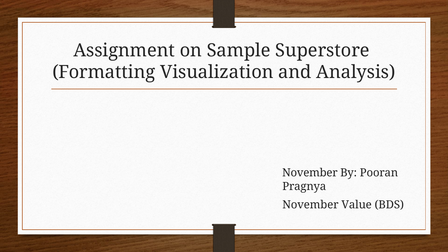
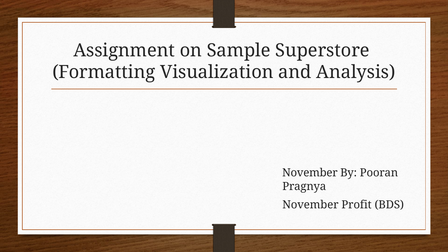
Value: Value -> Profit (357, 205)
